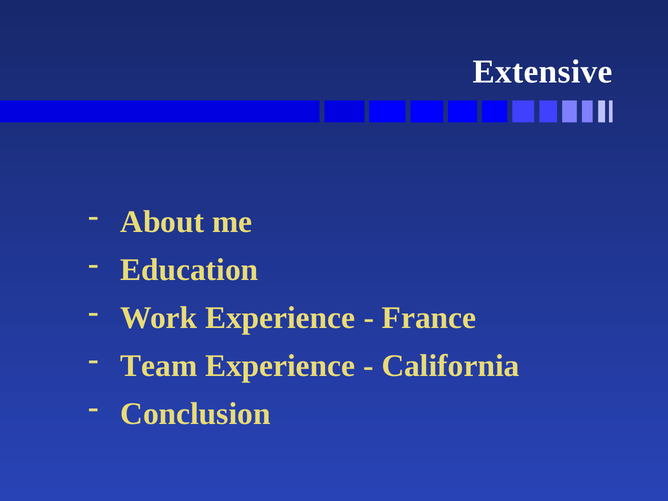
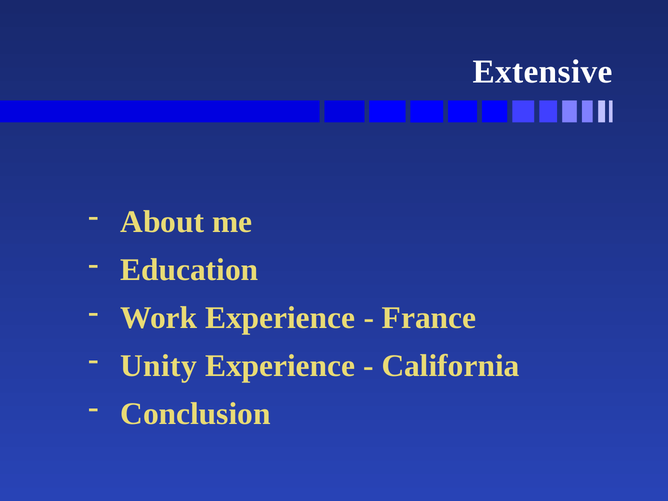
Team: Team -> Unity (159, 366)
